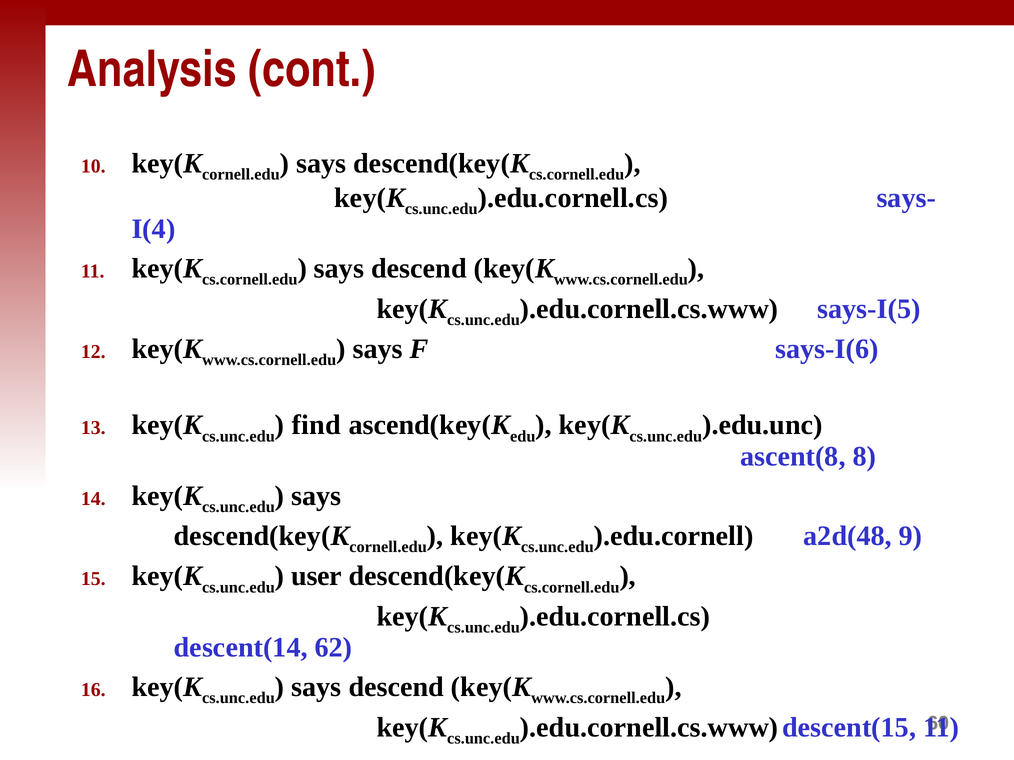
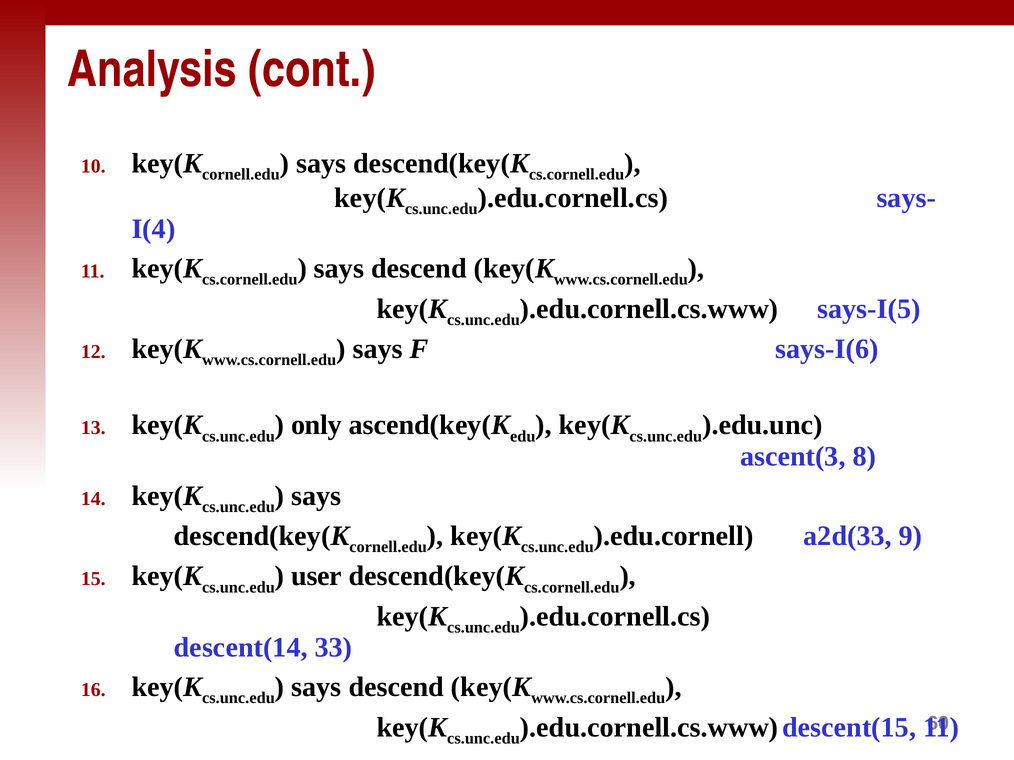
find: find -> only (317, 425)
ascent(8: ascent(8 -> ascent(3 (793, 457)
a2d(48: a2d(48 -> a2d(33 (848, 536)
62: 62 -> 33 (333, 648)
